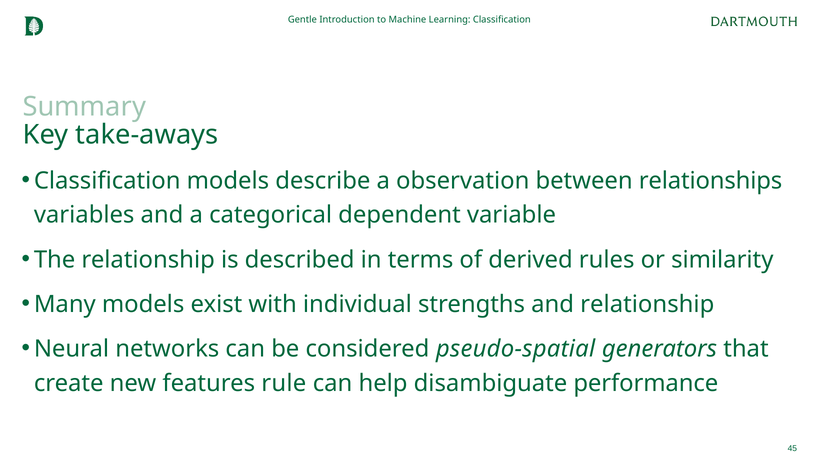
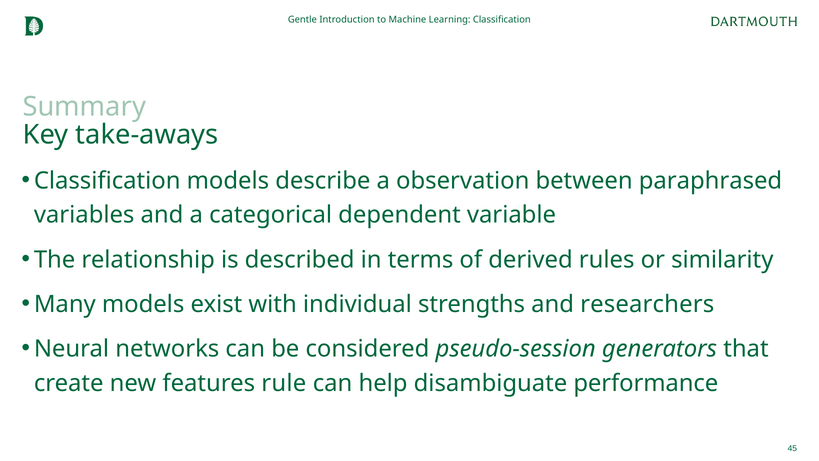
relationships: relationships -> paraphrased (710, 181)
and relationship: relationship -> researchers (647, 304)
pseudo-spatial: pseudo-spatial -> pseudo-session (516, 349)
